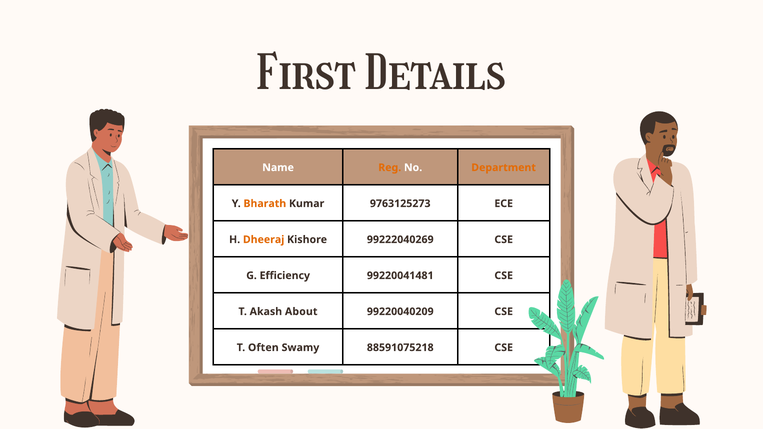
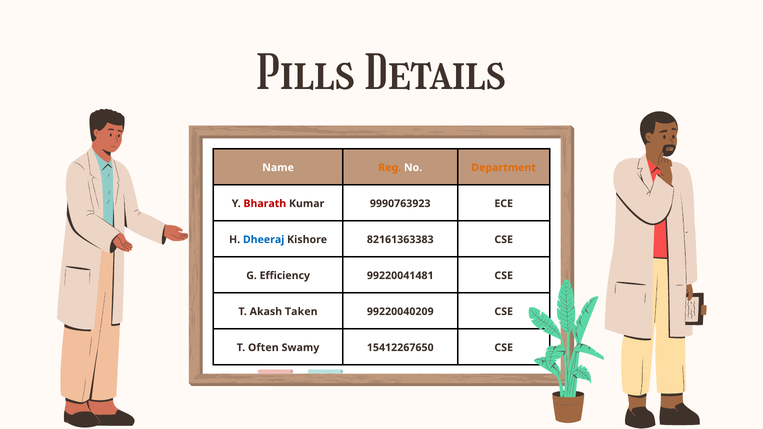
First: First -> Pills (306, 74)
Bharath colour: orange -> red (265, 204)
9763125273: 9763125273 -> 9990763923 (400, 204)
Dheeraj colour: orange -> blue (264, 240)
99222040269: 99222040269 -> 82161363383 (400, 240)
About: About -> Taken (301, 312)
88591075218: 88591075218 -> 15412267650 (400, 348)
